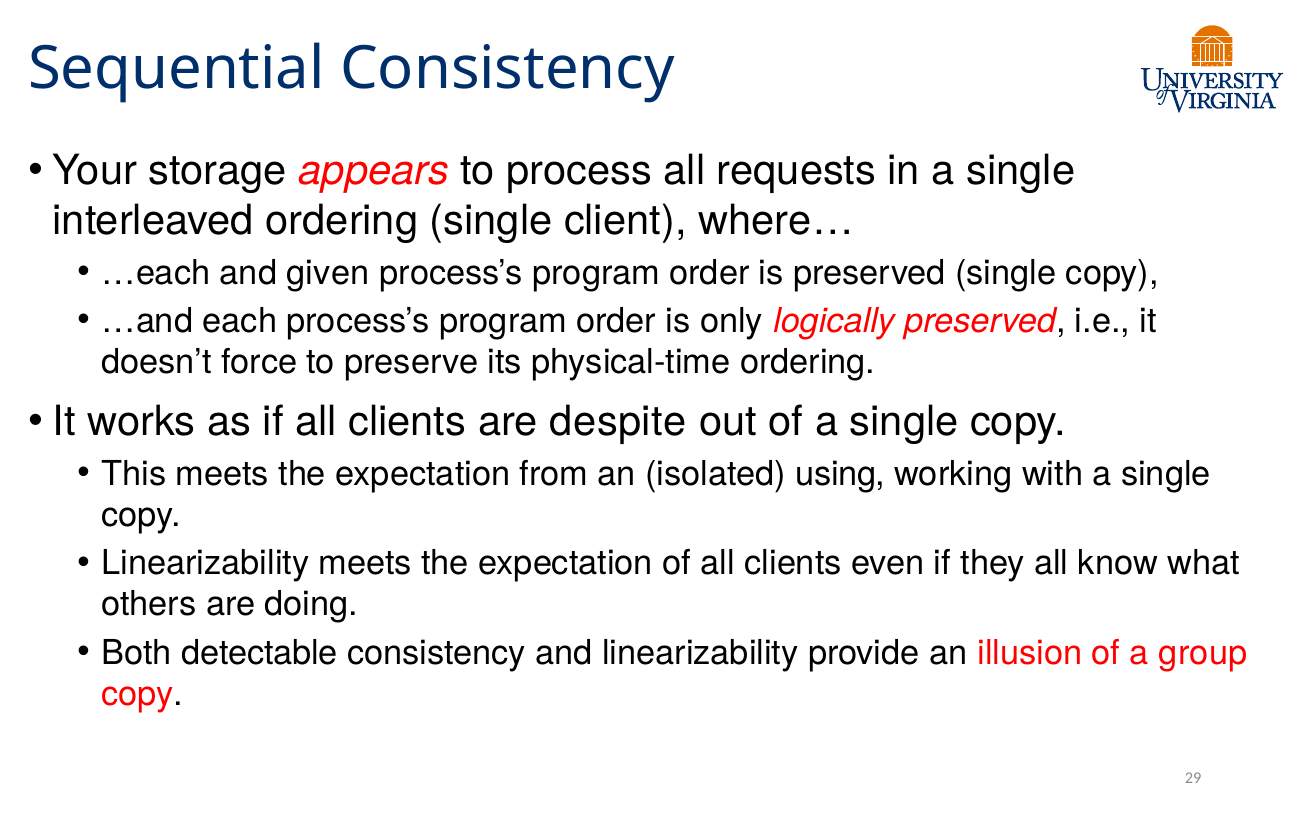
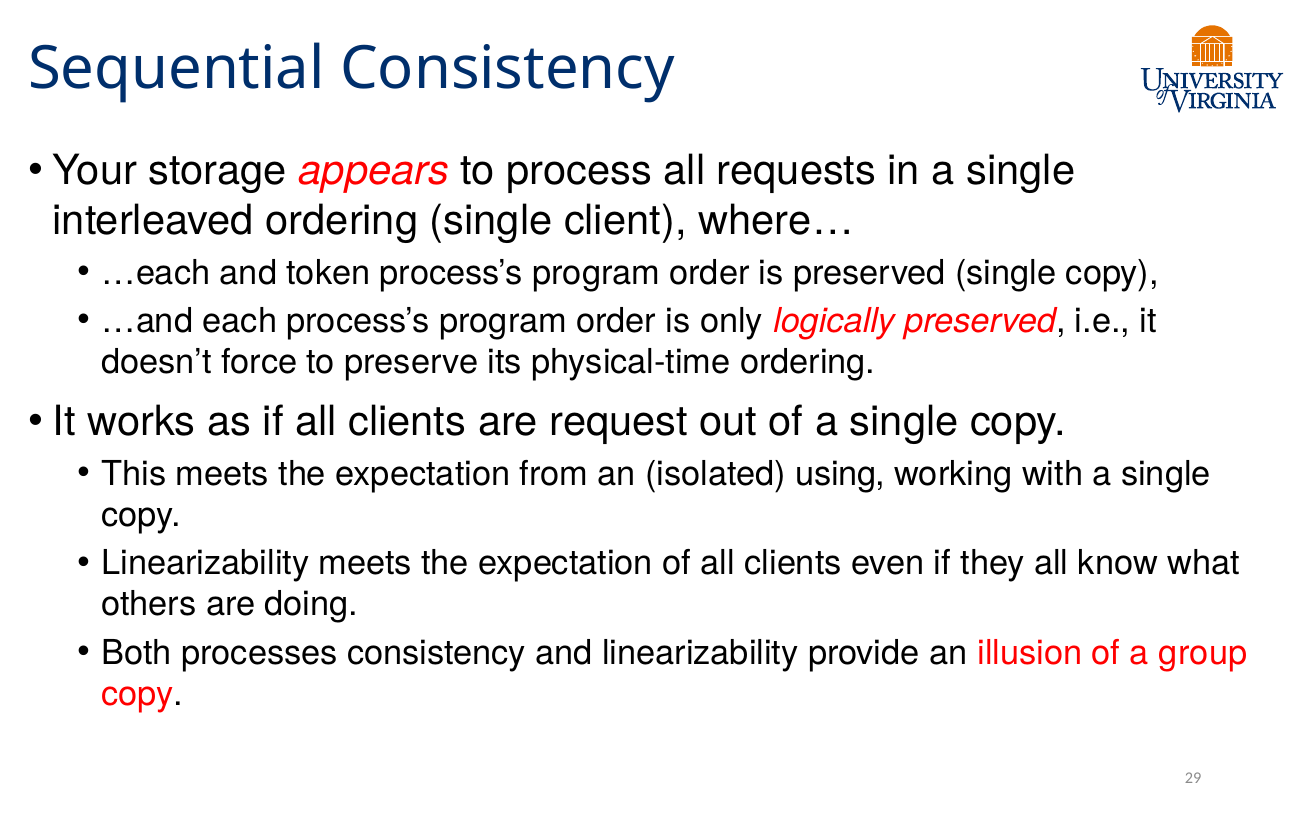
given: given -> token (328, 273)
despite: despite -> request (619, 422)
detectable: detectable -> processes (259, 653)
